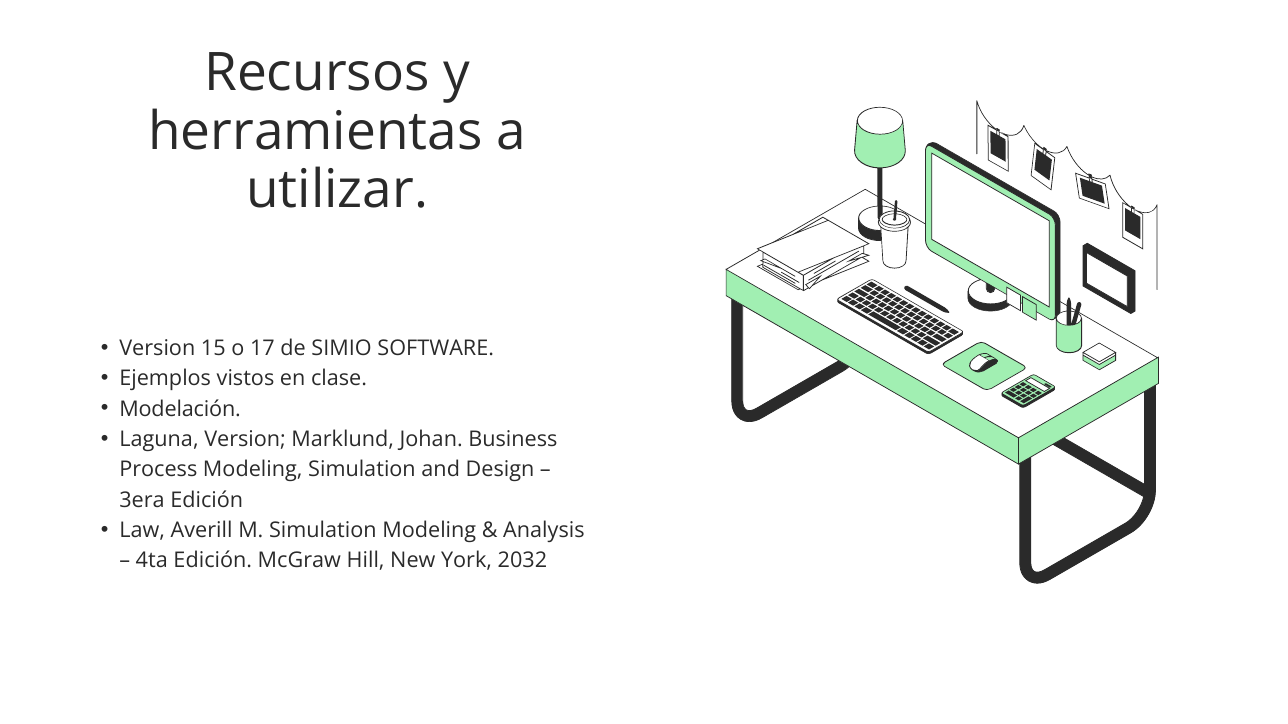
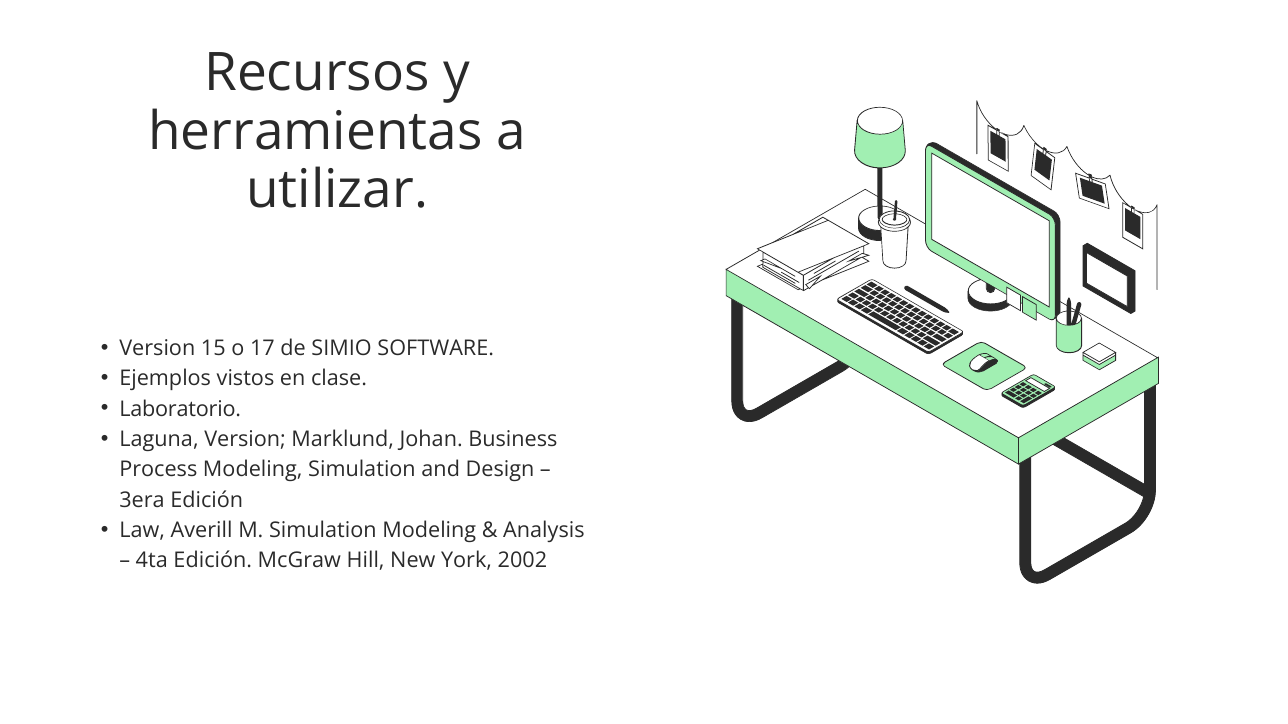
Modelación: Modelación -> Laboratorio (180, 409)
2032: 2032 -> 2002 (522, 561)
